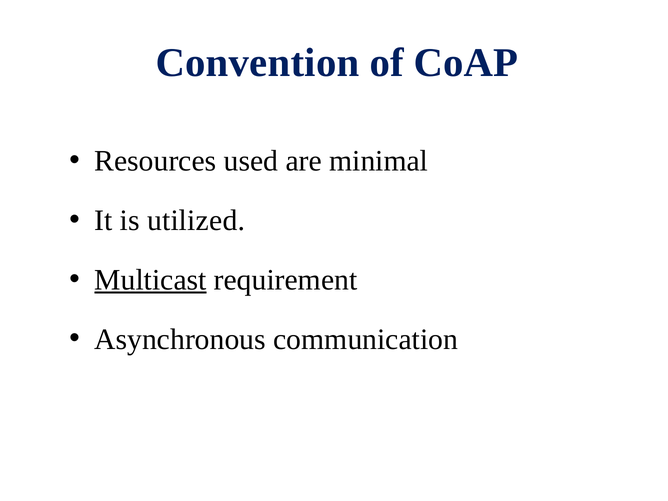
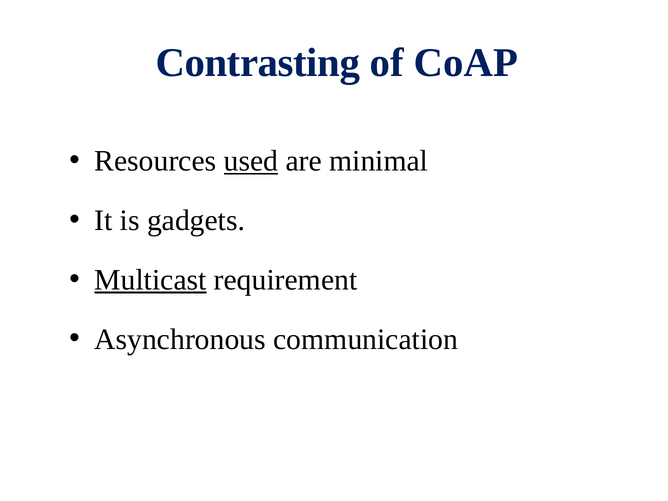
Convention: Convention -> Contrasting (258, 63)
used underline: none -> present (251, 161)
utilized: utilized -> gadgets (196, 220)
